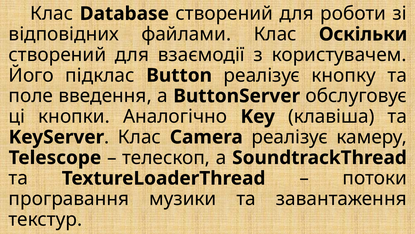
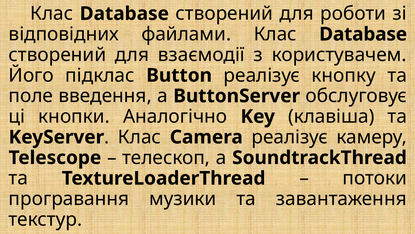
файлами Клас Оскільки: Оскільки -> Database (363, 34)
